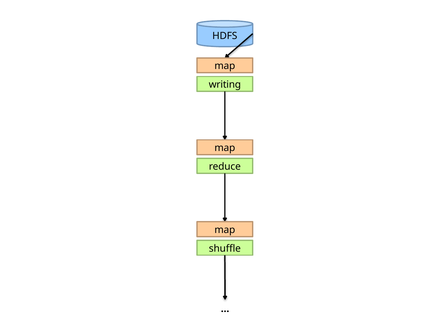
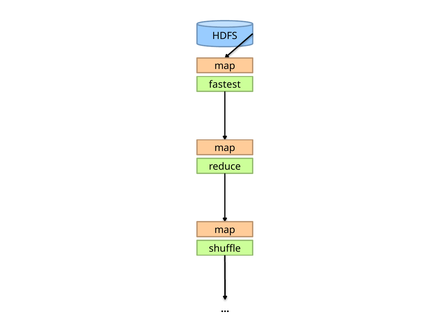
writing: writing -> fastest (225, 85)
